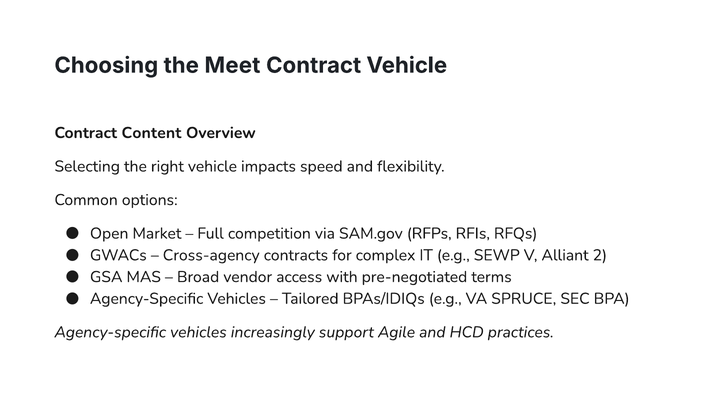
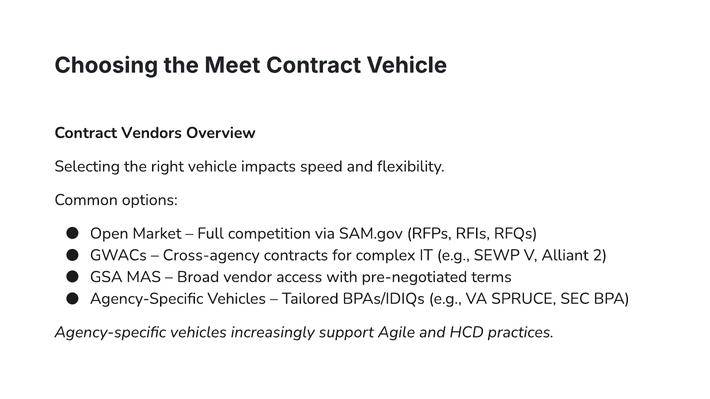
Content: Content -> Vendors (152, 133)
